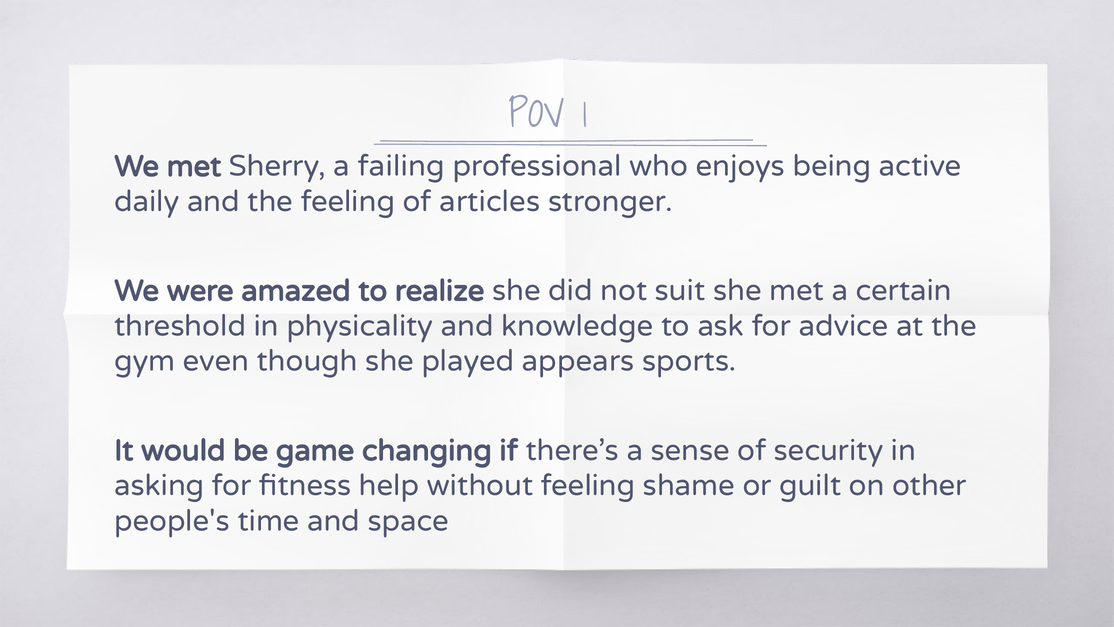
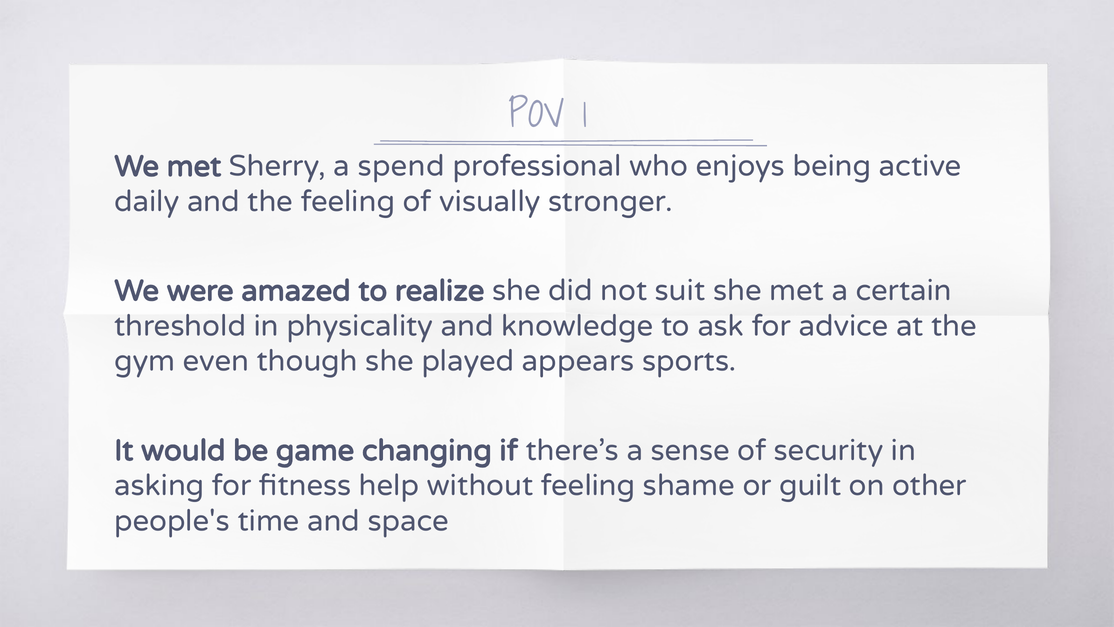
failing: failing -> spend (401, 166)
articles: articles -> visually (490, 201)
